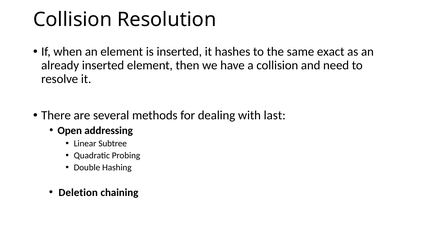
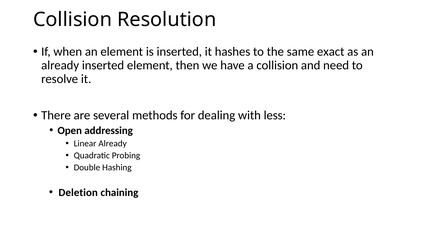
last: last -> less (275, 116)
Linear Subtree: Subtree -> Already (113, 144)
